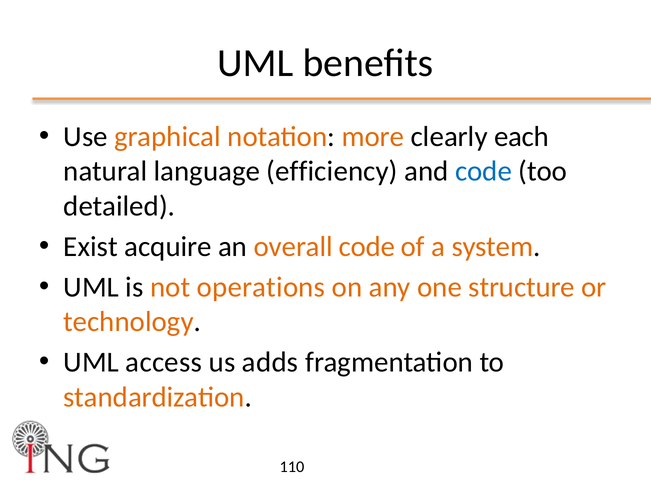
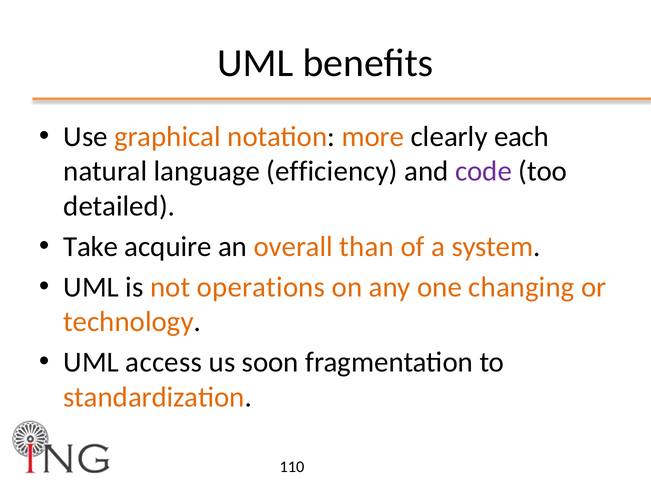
code colour: blue -> purple (483, 171)
Exist: Exist -> Take (91, 247)
overall code: code -> than (367, 247)
structure: structure -> changing (522, 287)
adds: adds -> soon (270, 362)
